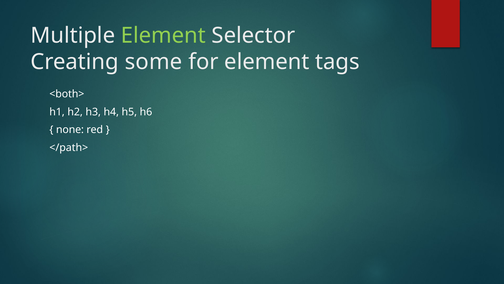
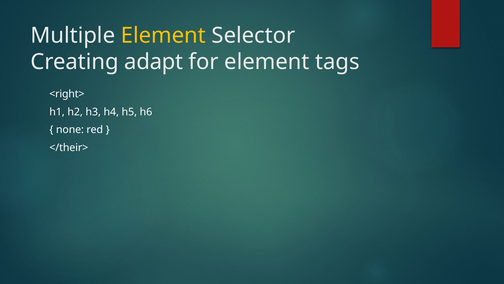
Element colour: light green -> yellow (163, 35)
some: some -> adapt (154, 62)
<both>: <both> -> <right> (67, 94)
</path>: </path> -> </their> (69, 147)
